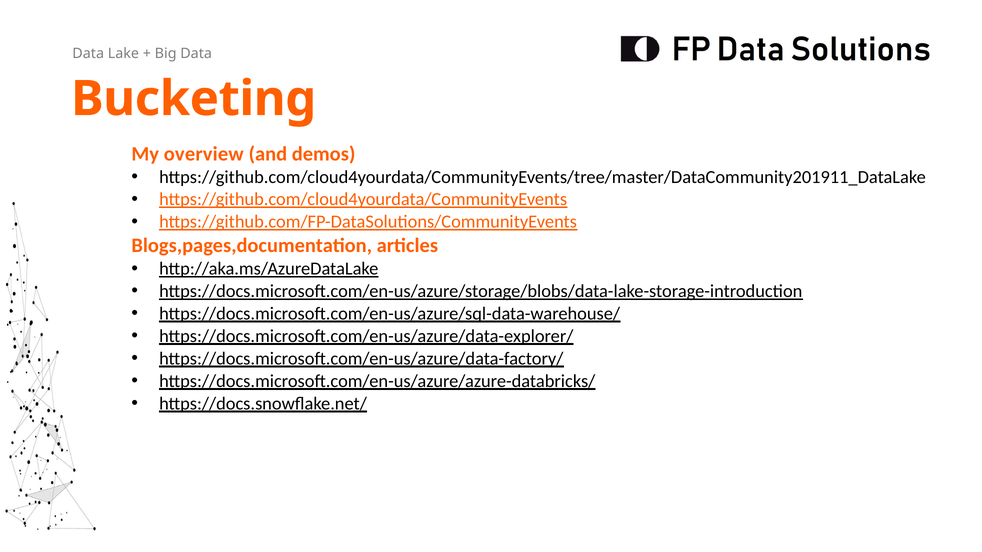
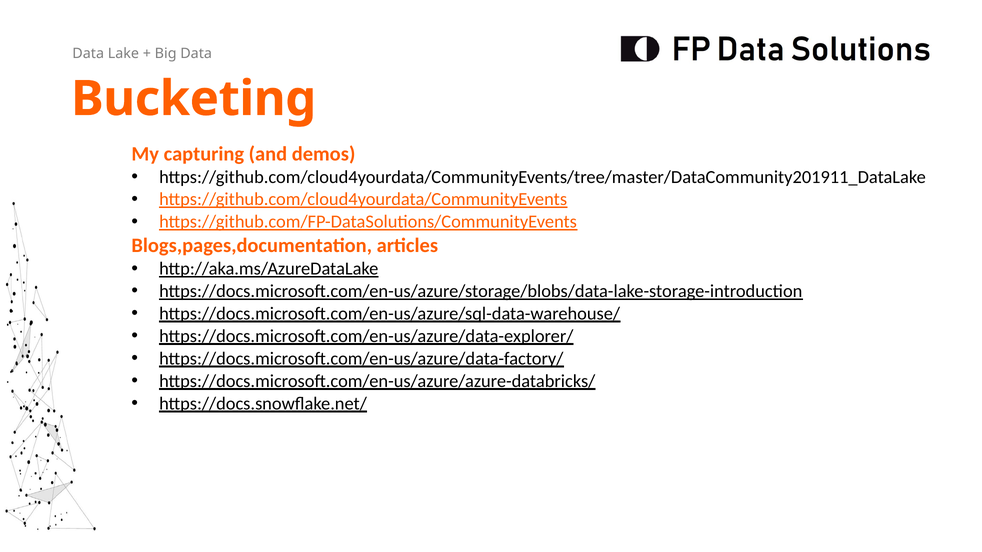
overview: overview -> capturing (204, 154)
